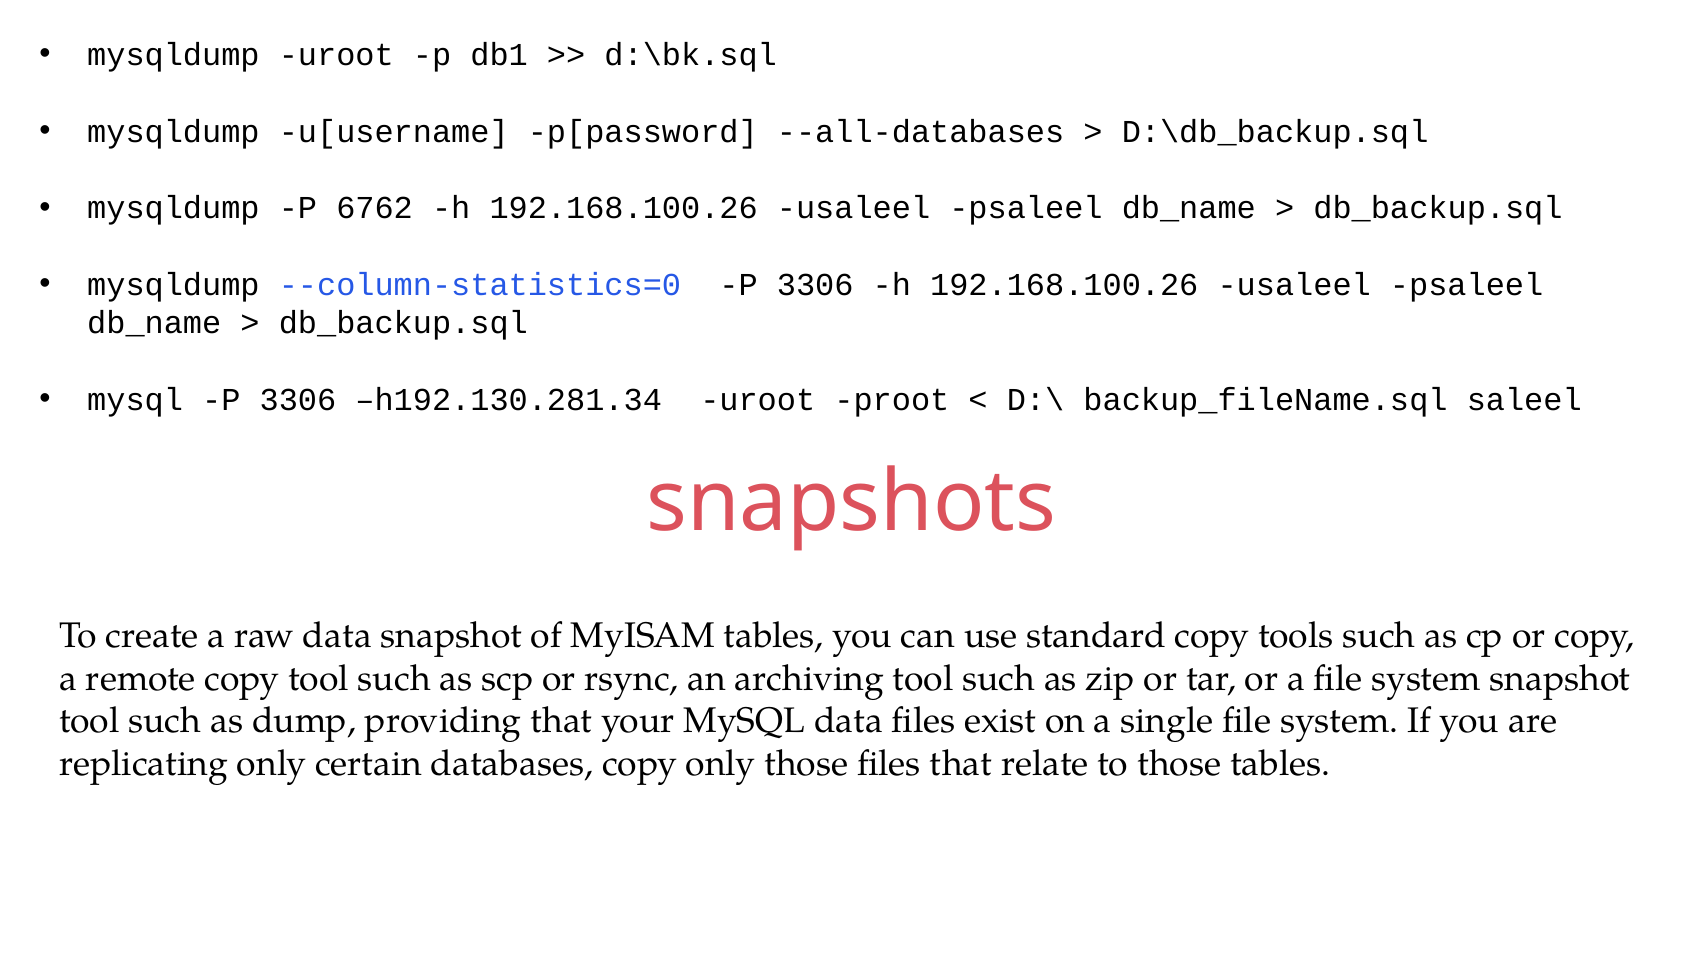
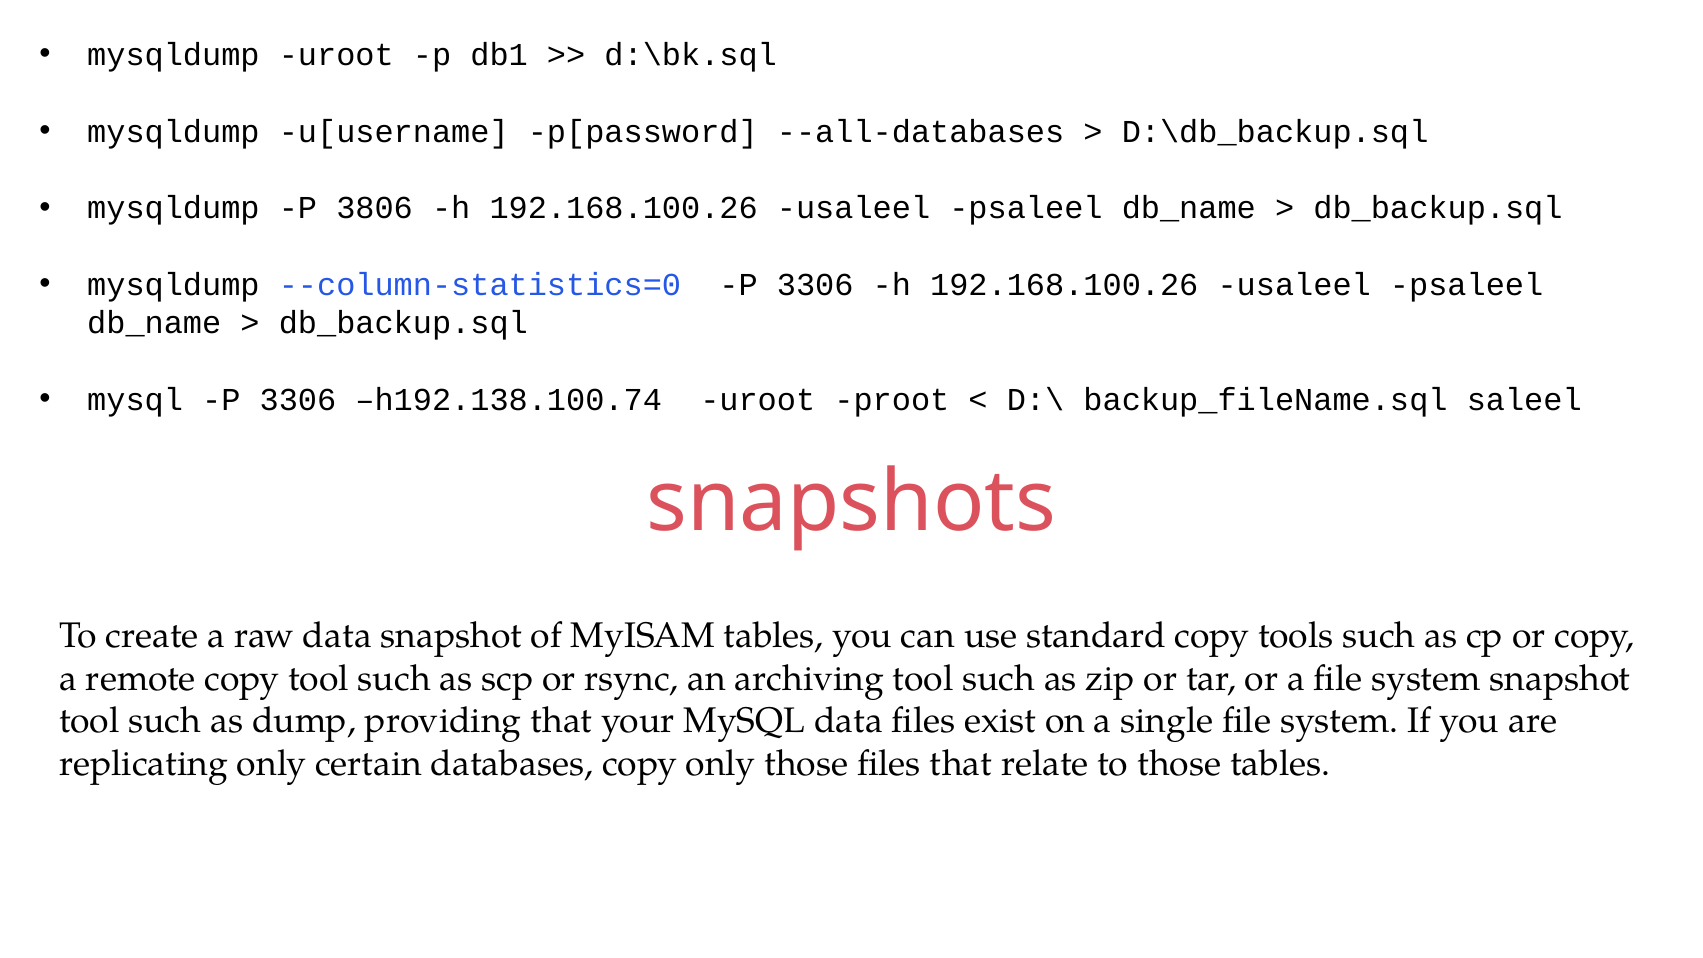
6762: 6762 -> 3806 (375, 208)
h192.130.281.34: h192.130.281.34 -> h192.138.100.74 (509, 400)
